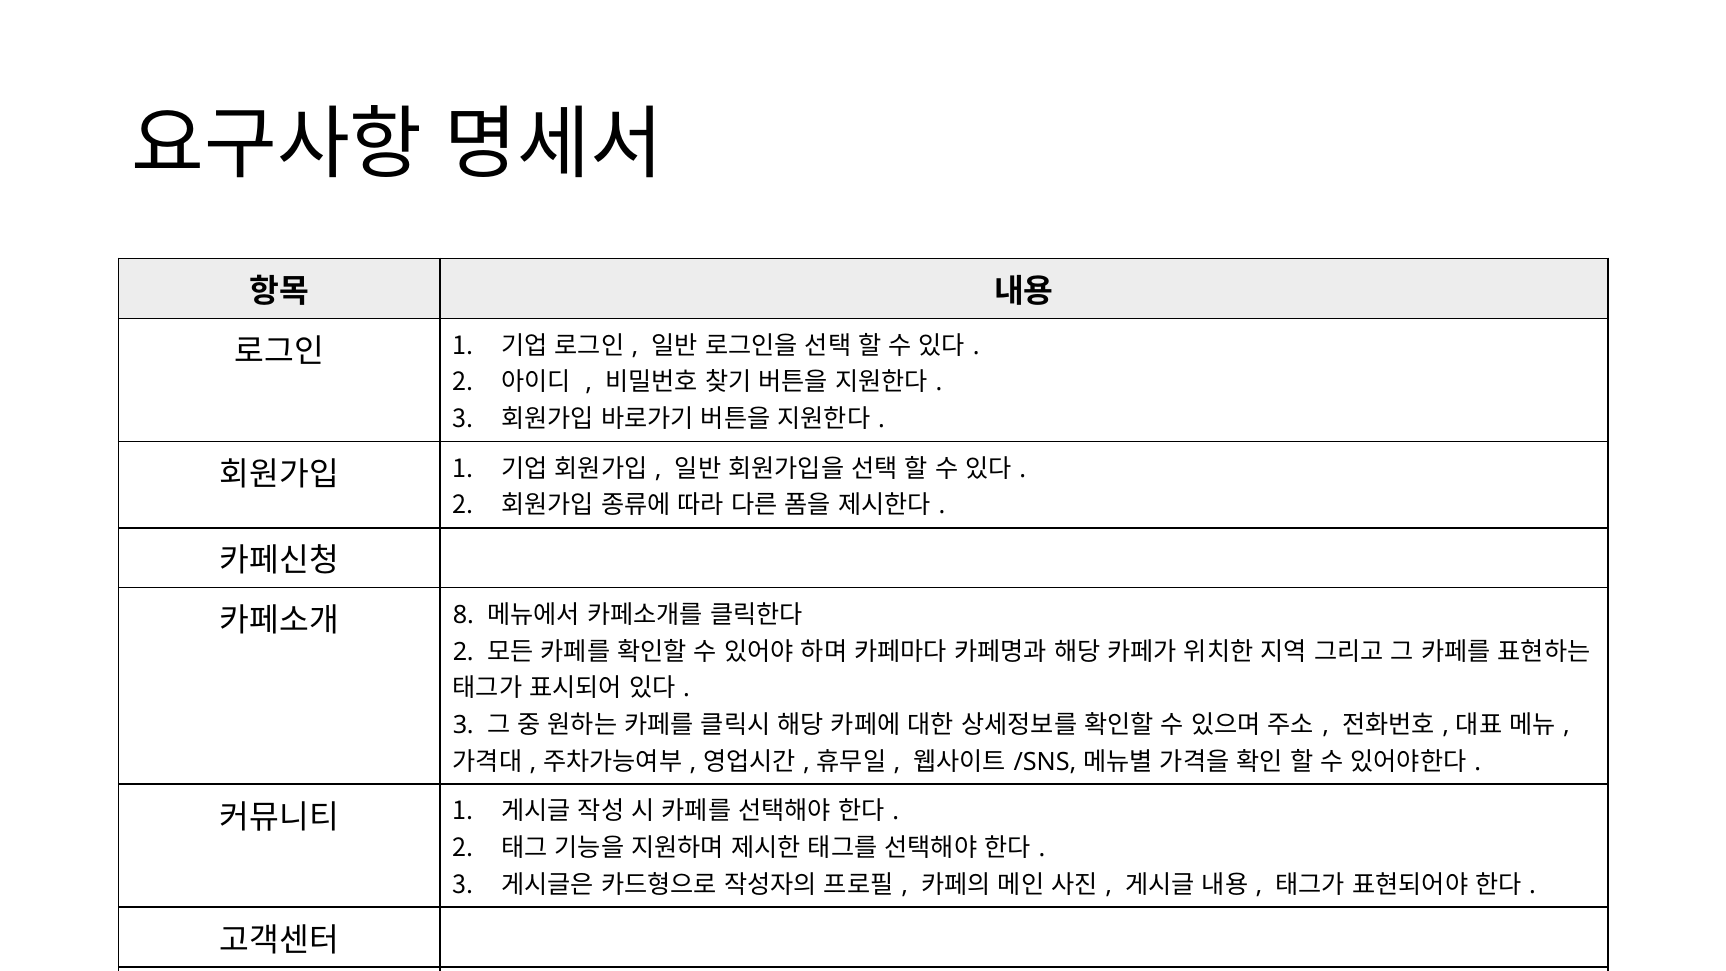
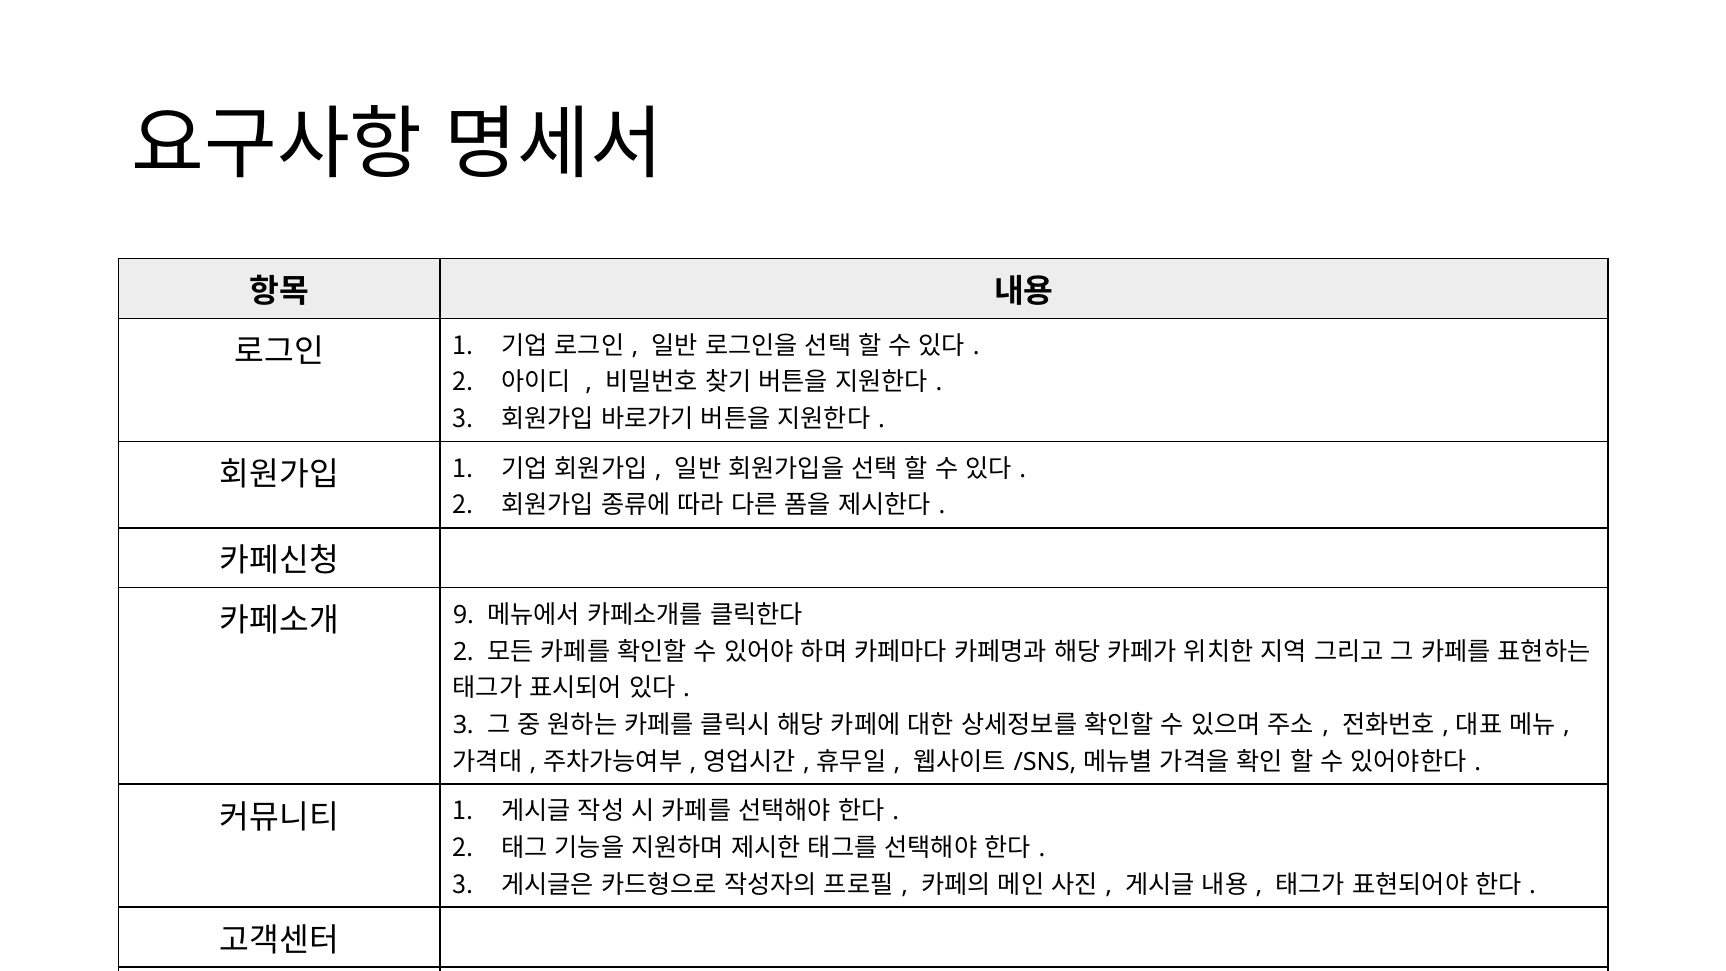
8: 8 -> 9 (463, 615)
